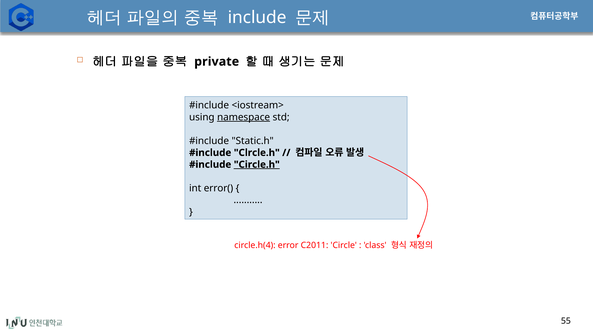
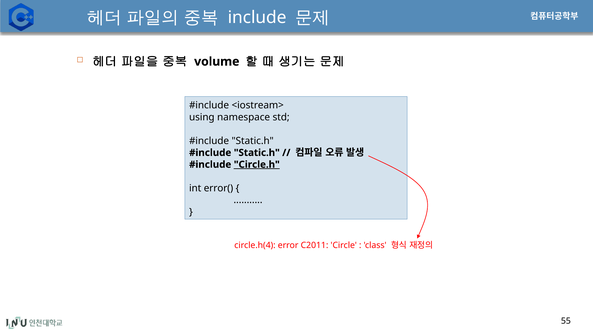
private: private -> volume (217, 62)
namespace underline: present -> none (244, 117)
Clrcle.h: Clrcle.h -> Static.h (257, 153)
